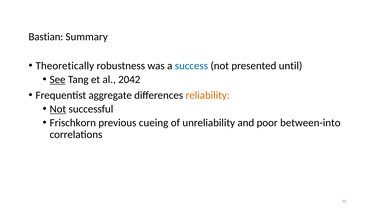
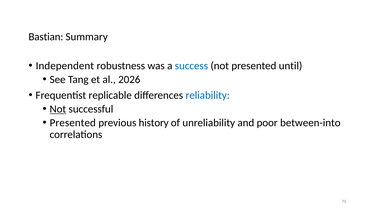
Theoretically: Theoretically -> Independent (65, 66)
See underline: present -> none (58, 80)
2042: 2042 -> 2026 (129, 80)
aggregate: aggregate -> replicable (110, 95)
reliability colour: orange -> blue (208, 95)
Frischkorn: Frischkorn -> Presented (73, 123)
cueing: cueing -> history (154, 123)
